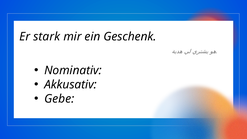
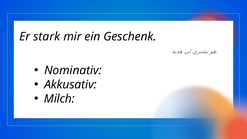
Gebe: Gebe -> Milch (59, 99)
